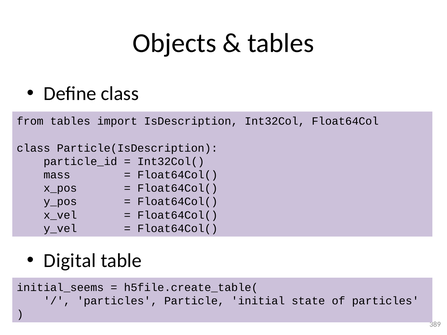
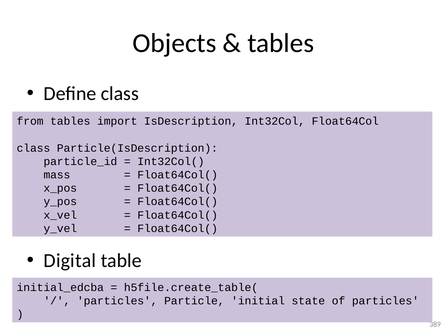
initial_seems: initial_seems -> initial_edcba (60, 288)
